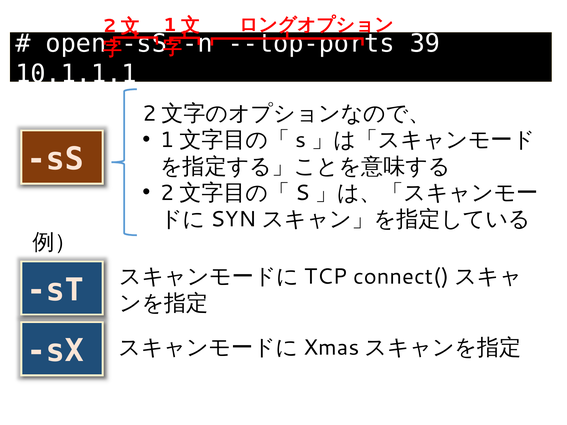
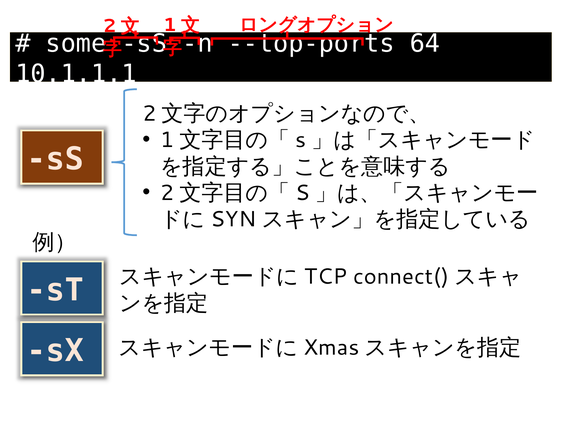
open: open -> some (76, 44)
39: 39 -> 64 (425, 44)
